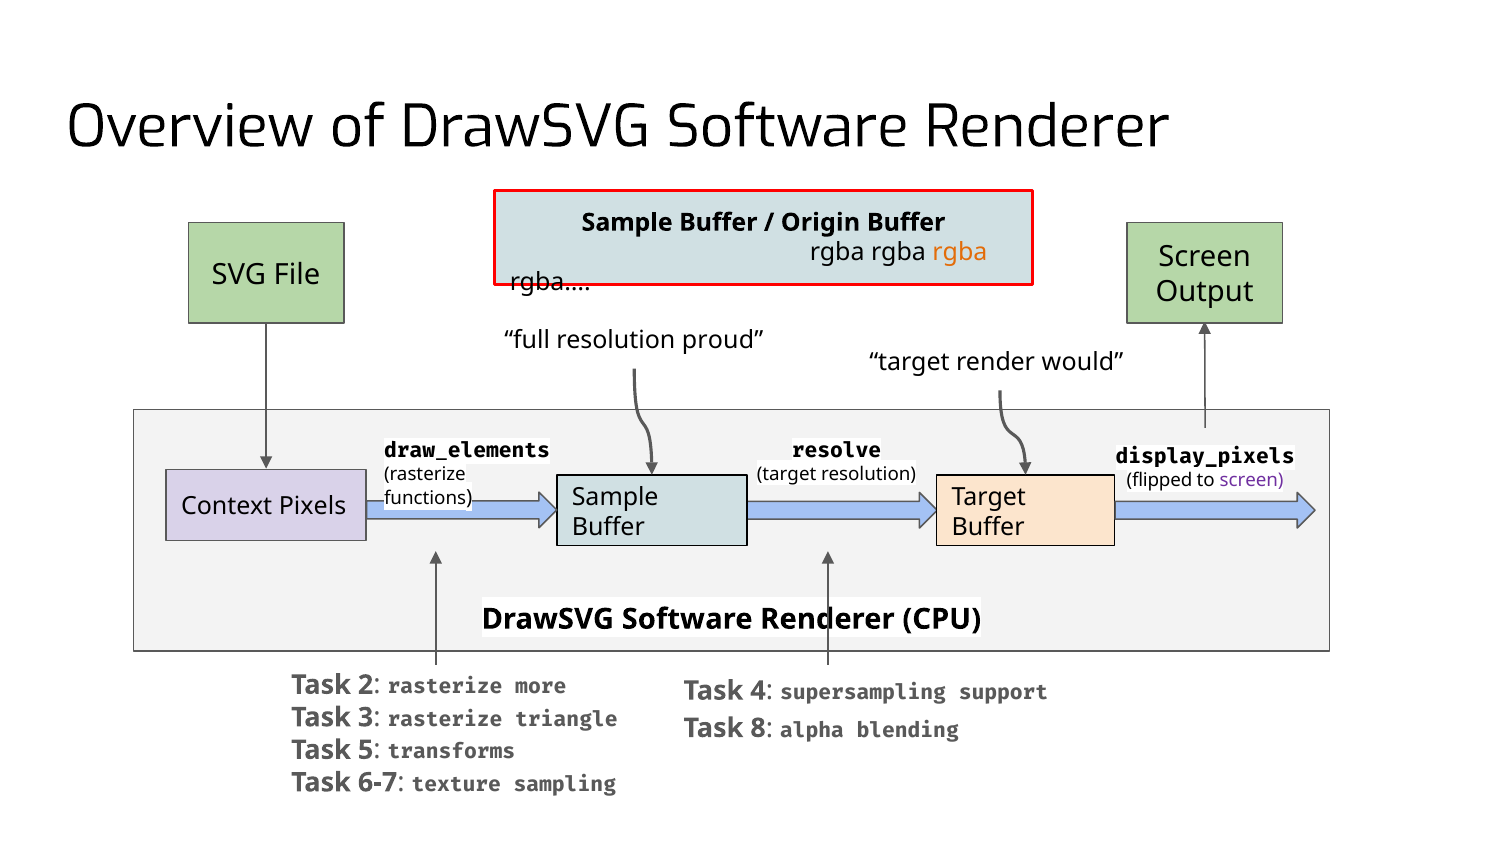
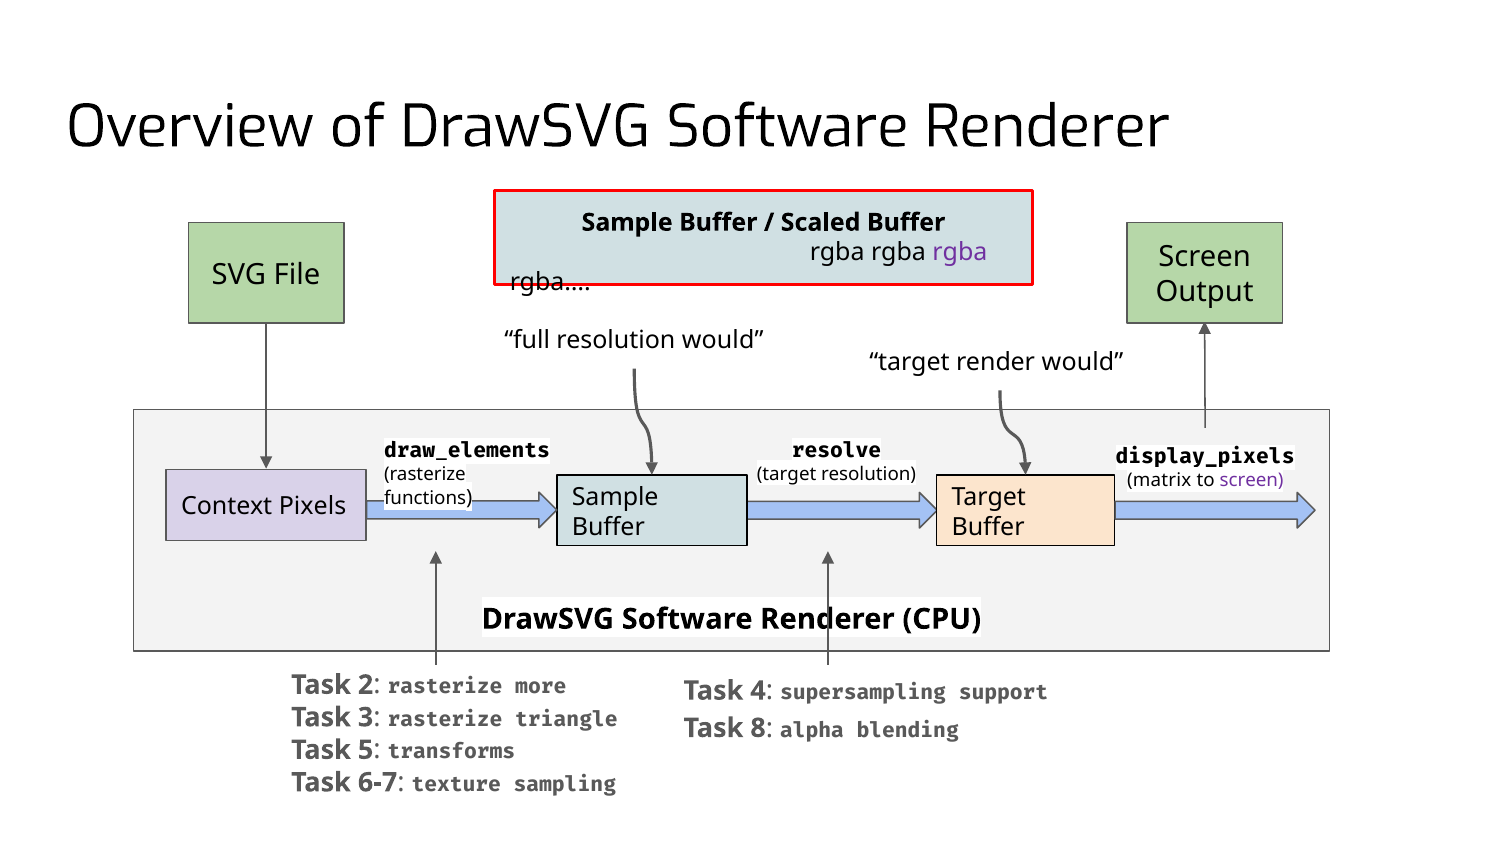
Origin: Origin -> Scaled (821, 223)
rgba colour: orange -> purple (960, 253)
resolution proud: proud -> would (723, 340)
flipped: flipped -> matrix (1159, 481)
